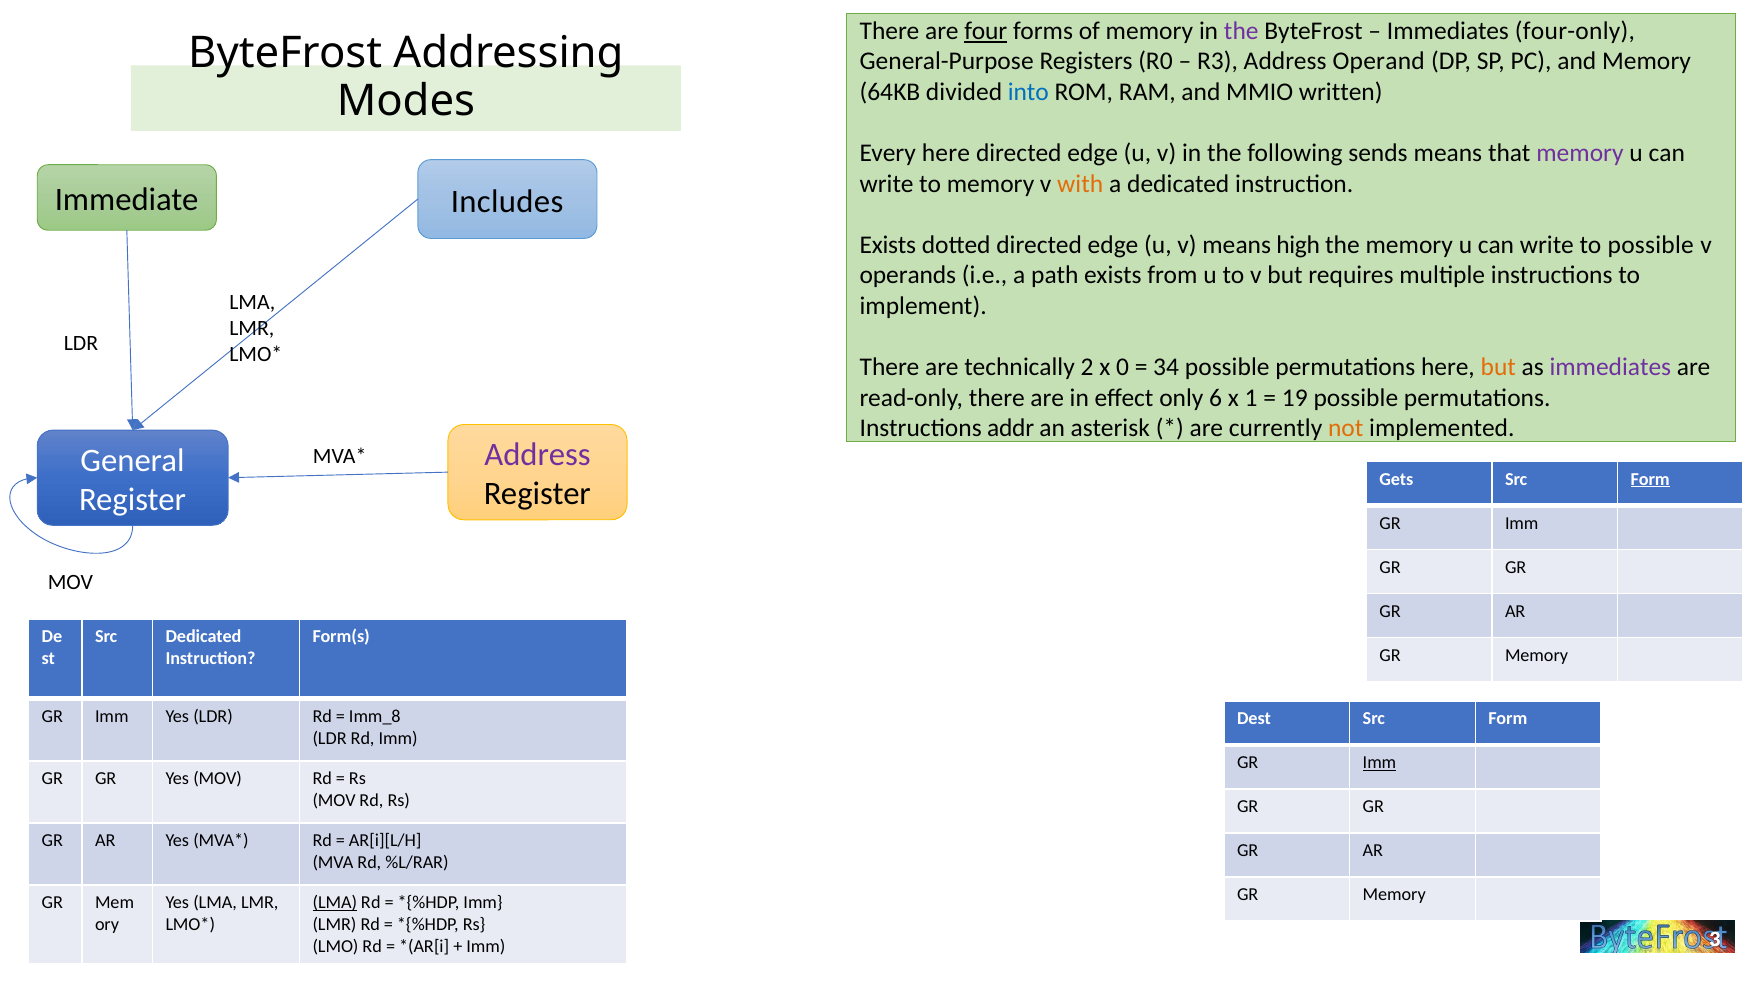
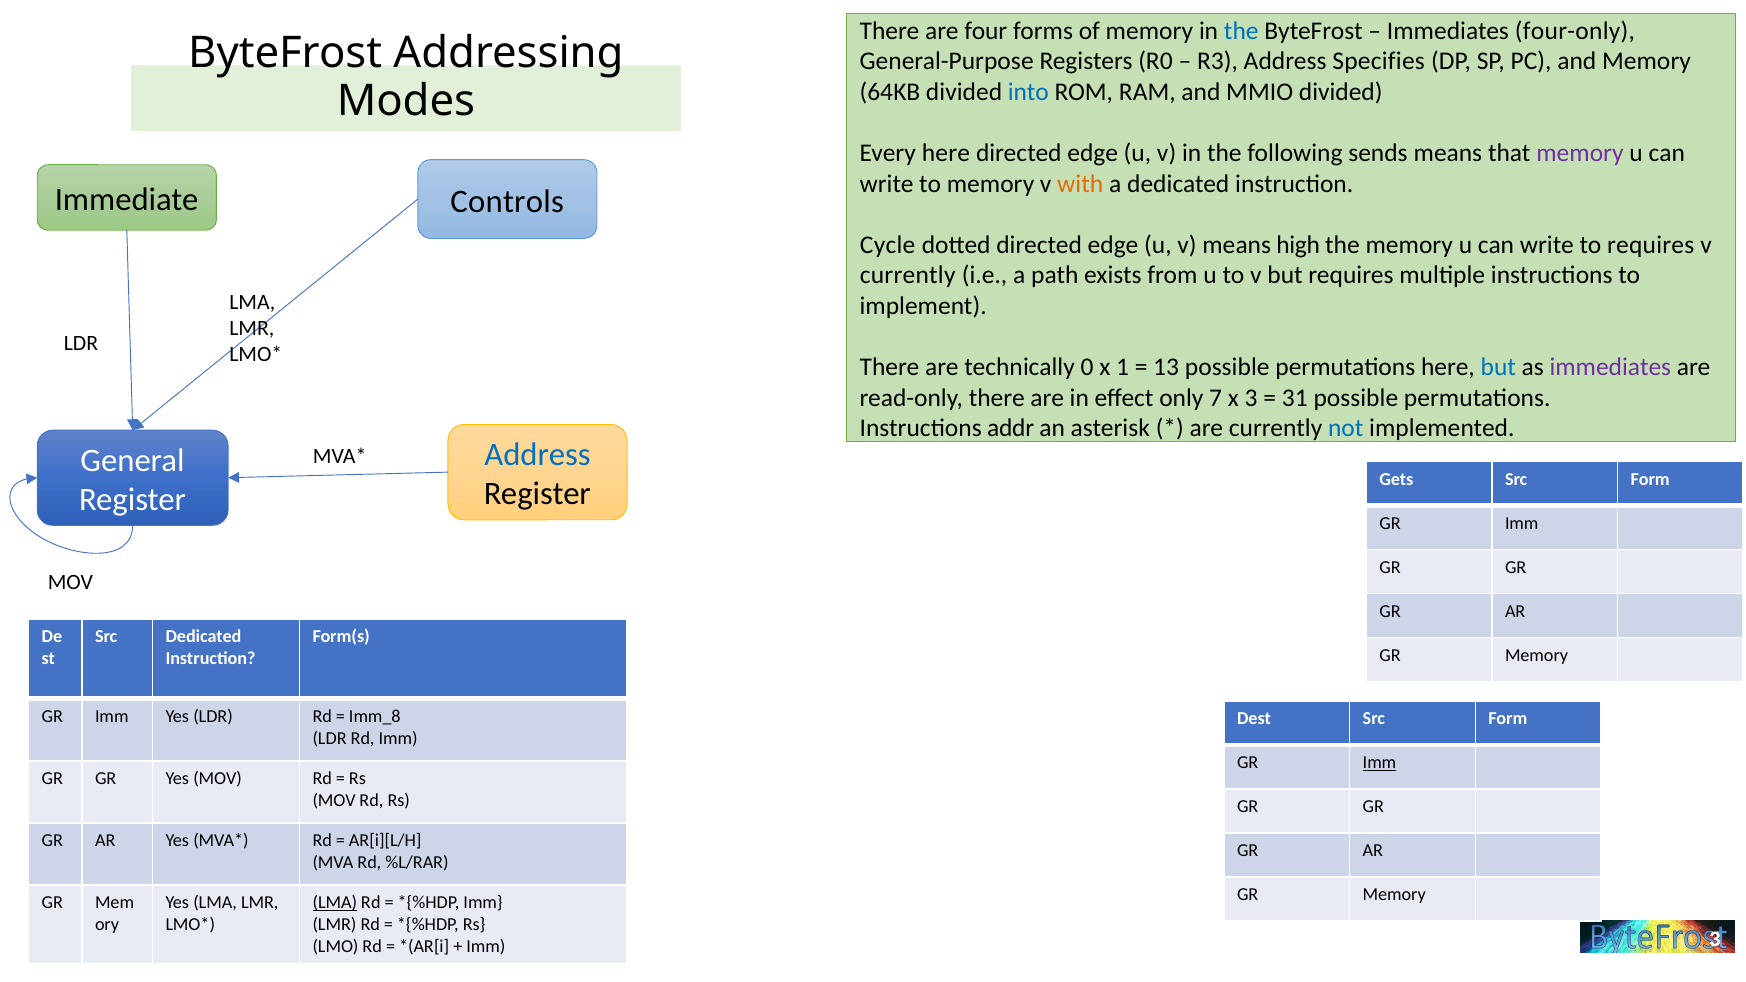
four underline: present -> none (986, 31)
the colour: purple -> blue (1241, 31)
Operand: Operand -> Specifies (1379, 61)
MMIO written: written -> divided (1341, 92)
Includes: Includes -> Controls (507, 201)
Exists: Exists -> Cycle (888, 245)
to possible: possible -> requires (1651, 245)
operands: operands -> currently (908, 275)
2: 2 -> 0 (1087, 367)
0: 0 -> 1 (1123, 367)
34: 34 -> 13 (1166, 367)
but colour: orange -> blue (1498, 367)
6: 6 -> 7 (1216, 398)
1: 1 -> 3 (1251, 398)
19: 19 -> 31 (1295, 398)
not colour: orange -> blue (1346, 428)
Address colour: purple -> blue (538, 455)
Form underline: present -> none (1650, 479)
